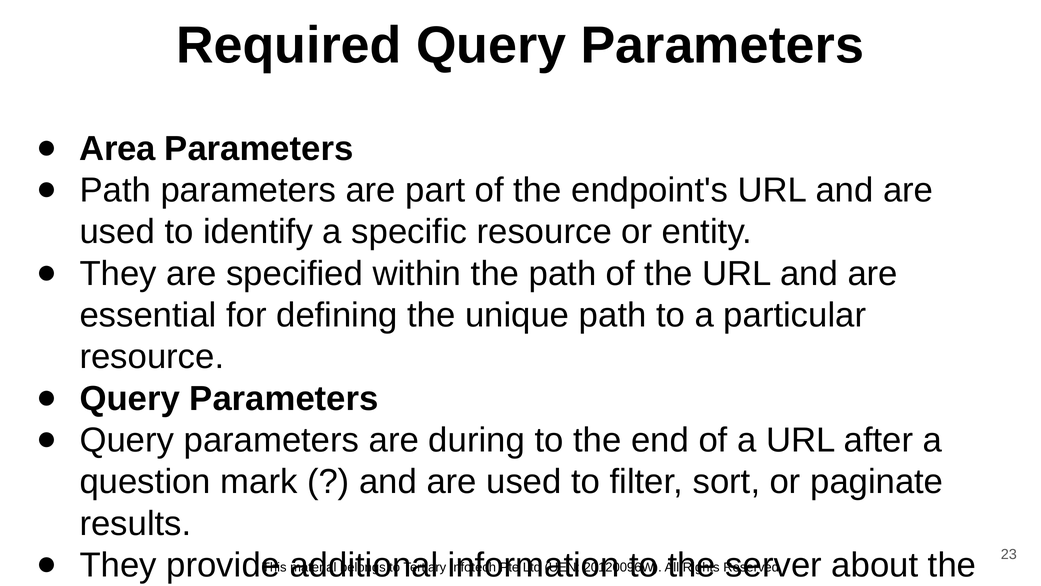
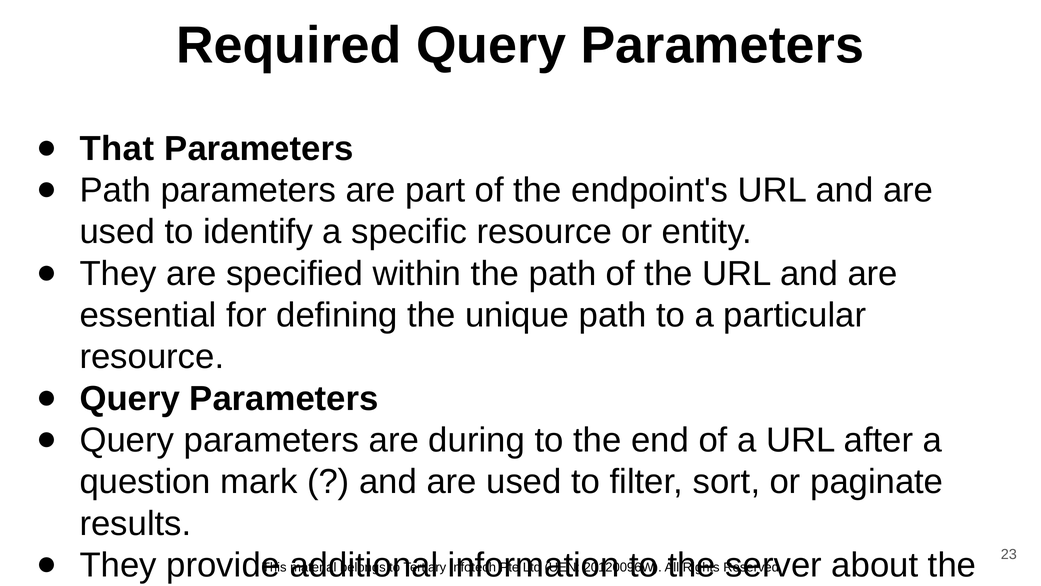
Area: Area -> That (117, 148)
